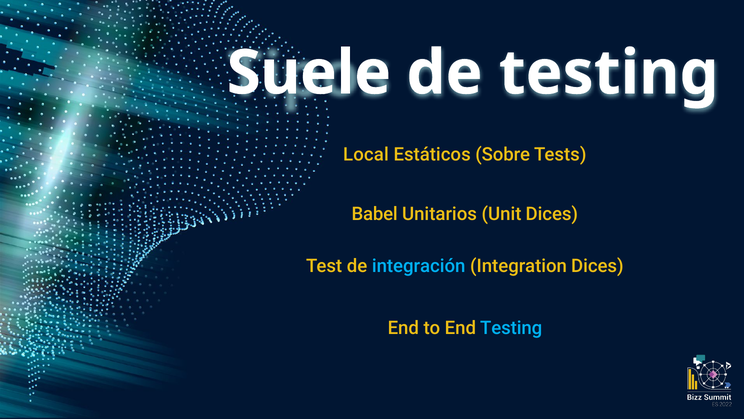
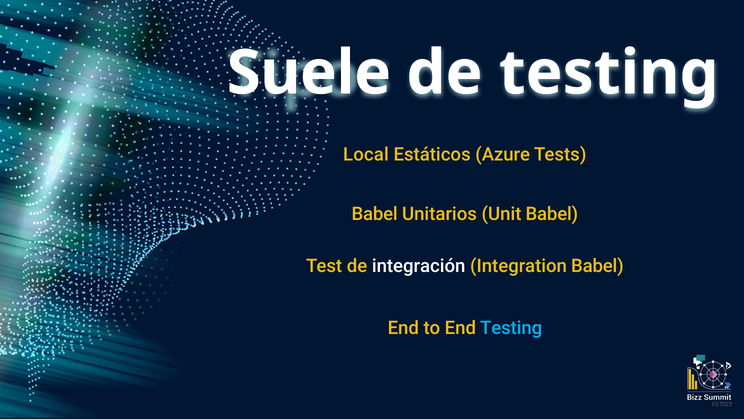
Sobre: Sobre -> Azure (503, 155)
Unit Dices: Dices -> Babel (552, 214)
integración colour: light blue -> white (419, 266)
Integration Dices: Dices -> Babel (597, 266)
